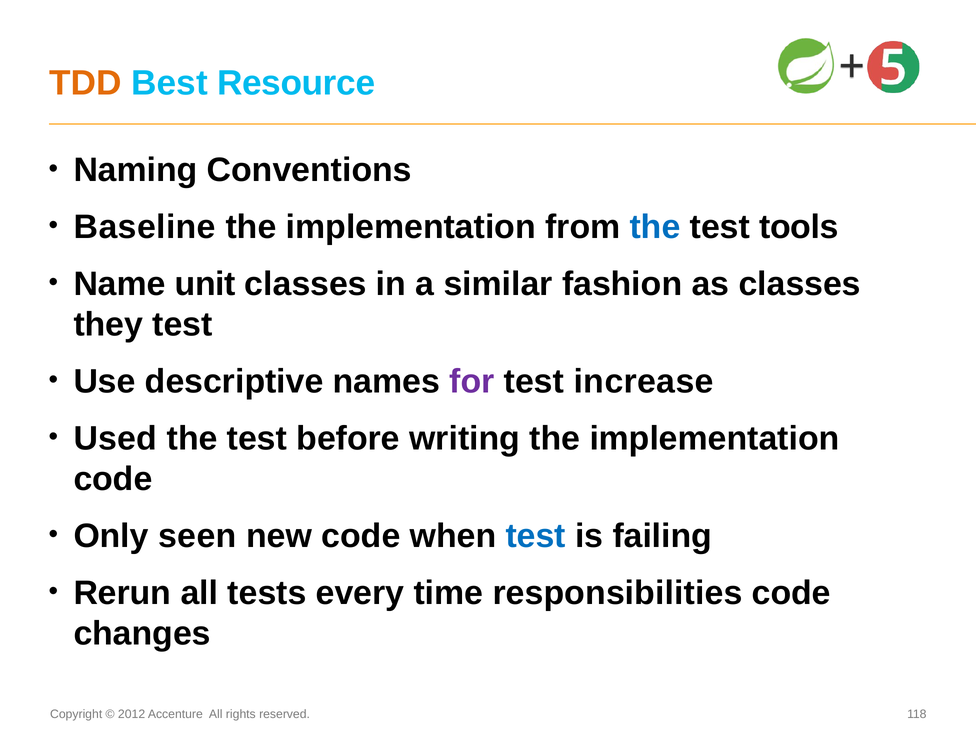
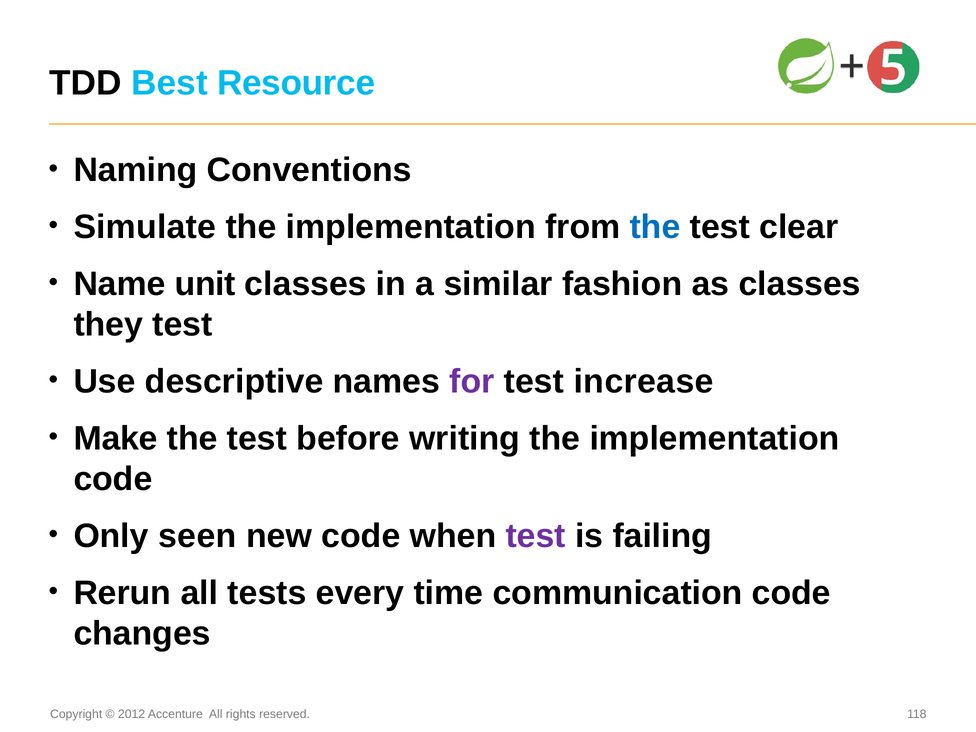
TDD colour: orange -> black (85, 83)
Baseline: Baseline -> Simulate (145, 227)
tools: tools -> clear (799, 227)
Used: Used -> Make (116, 438)
test colour: blue -> purple (536, 536)
responsibilities: responsibilities -> communication (618, 593)
